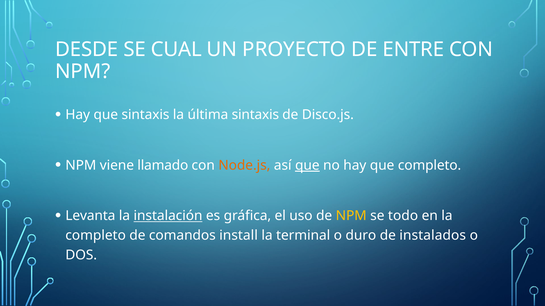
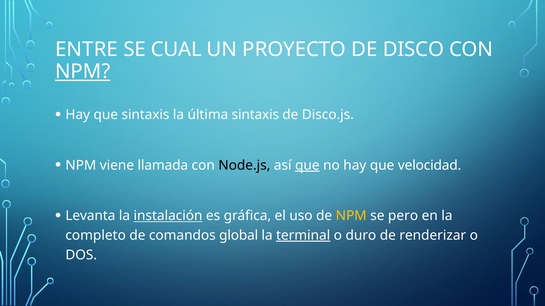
DESDE: DESDE -> ENTRE (87, 50)
ENTRE: ENTRE -> DISCO (413, 50)
NPM underline: none -> present (83, 72)
llamado: llamado -> llamada (163, 166)
Node.js colour: orange -> black (244, 166)
que completo: completo -> velocidad (430, 166)
todo: todo -> pero (403, 216)
install: install -> global (239, 236)
terminal underline: none -> present (303, 236)
instalados: instalados -> renderizar (433, 236)
